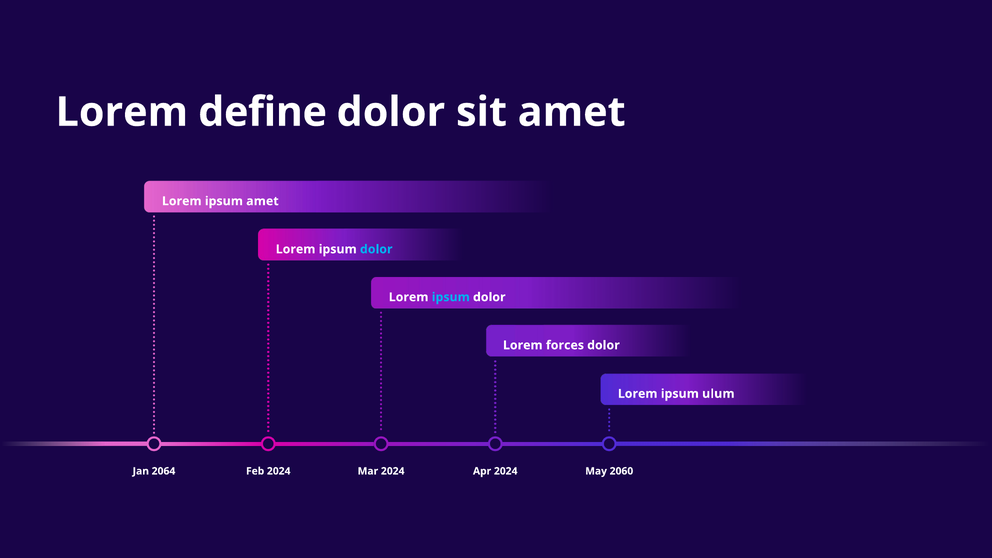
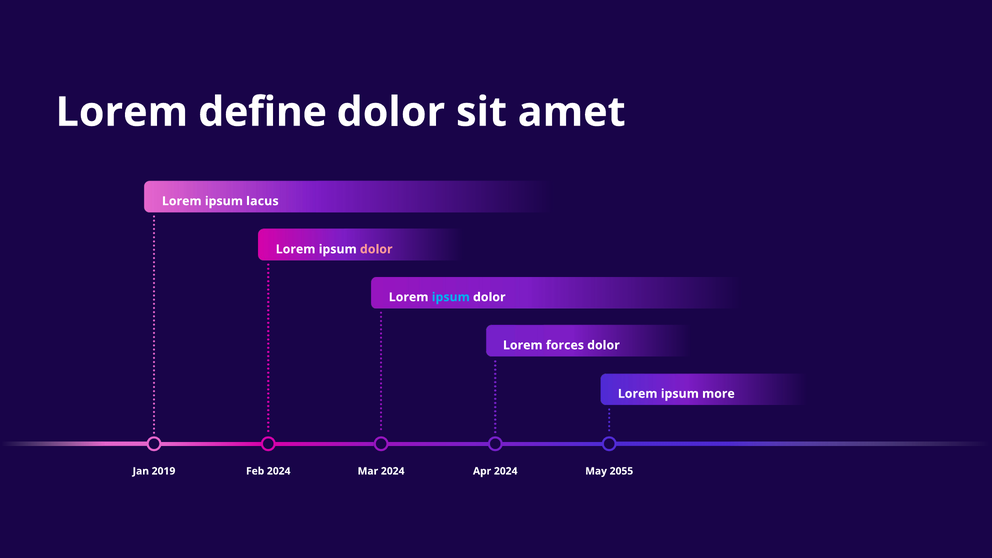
ipsum amet: amet -> lacus (262, 201)
dolor colour: light blue -> pink (376, 249)
ulum: ulum -> more (718, 394)
2064: 2064 -> 2019 (163, 471)
2060: 2060 -> 2055 (621, 471)
